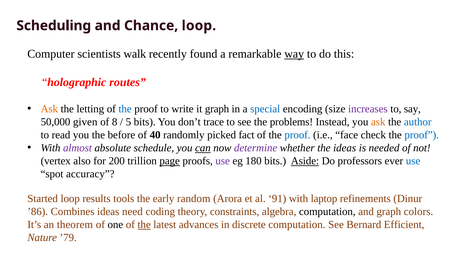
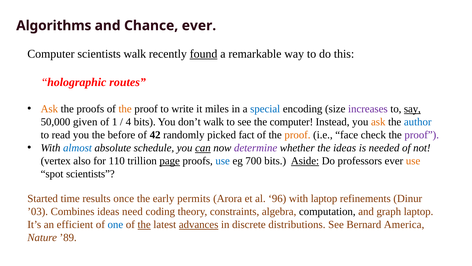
Scheduling: Scheduling -> Algorithms (54, 26)
Chance loop: loop -> ever (199, 26)
found underline: none -> present (204, 54)
way underline: present -> none (294, 54)
the letting: letting -> proofs (90, 109)
the colour: blue -> orange (125, 109)
it graph: graph -> miles (217, 109)
say underline: none -> present (412, 109)
8: 8 -> 1 (115, 122)
5: 5 -> 4 (128, 122)
don’t trace: trace -> walk (214, 122)
the problems: problems -> computer (291, 122)
40: 40 -> 42 (155, 135)
proof colour: blue -> orange (297, 135)
proof colour: blue -> purple (422, 135)
almost colour: purple -> blue (77, 148)
200: 200 -> 110 (117, 161)
use colour: purple -> blue (223, 161)
180: 180 -> 700 (254, 161)
use colour: blue -> orange (413, 161)
spot accuracy: accuracy -> scientists (90, 174)
Started loop: loop -> time (70, 198)
tools: tools -> once (124, 198)
random: random -> permits (194, 198)
91: 91 -> 96 (277, 198)
’86: ’86 -> ’03 (38, 211)
graph colors: colors -> laptop (419, 211)
theorem: theorem -> efficient (75, 224)
one colour: black -> blue (115, 224)
advances underline: none -> present (199, 224)
discrete computation: computation -> distributions (297, 224)
Efficient: Efficient -> America (404, 224)
’79: ’79 -> ’89 (68, 237)
